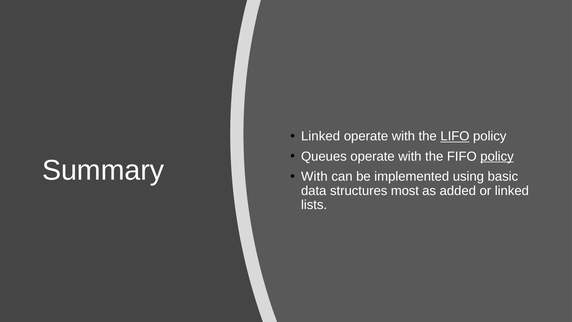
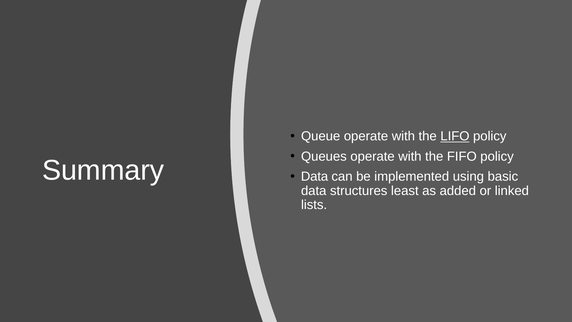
Linked: Linked -> Queue (321, 136)
policy underline: present -> none (497, 156)
With: With -> Data (314, 176)
most: most -> least (405, 191)
